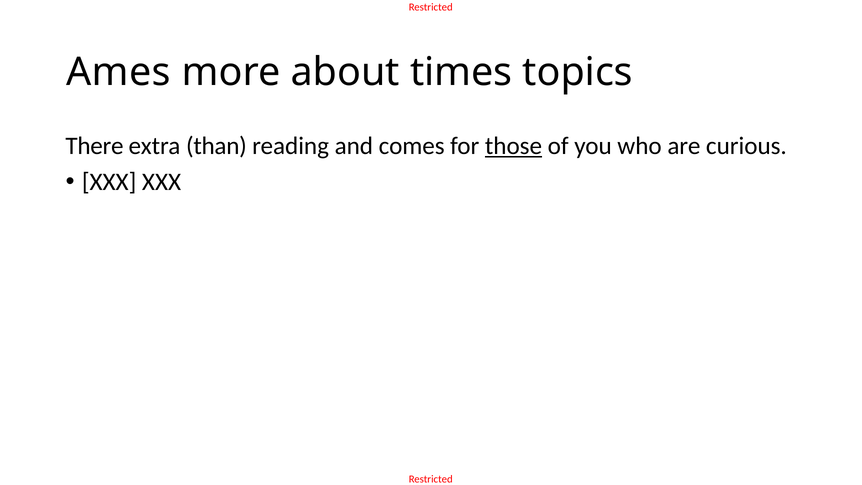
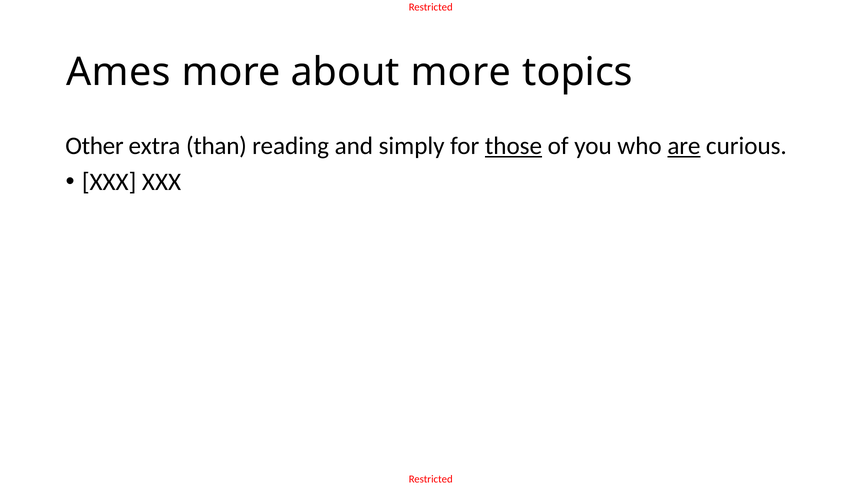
about times: times -> more (461, 72)
There: There -> Other (94, 146)
comes: comes -> simply (412, 146)
are underline: none -> present (684, 146)
